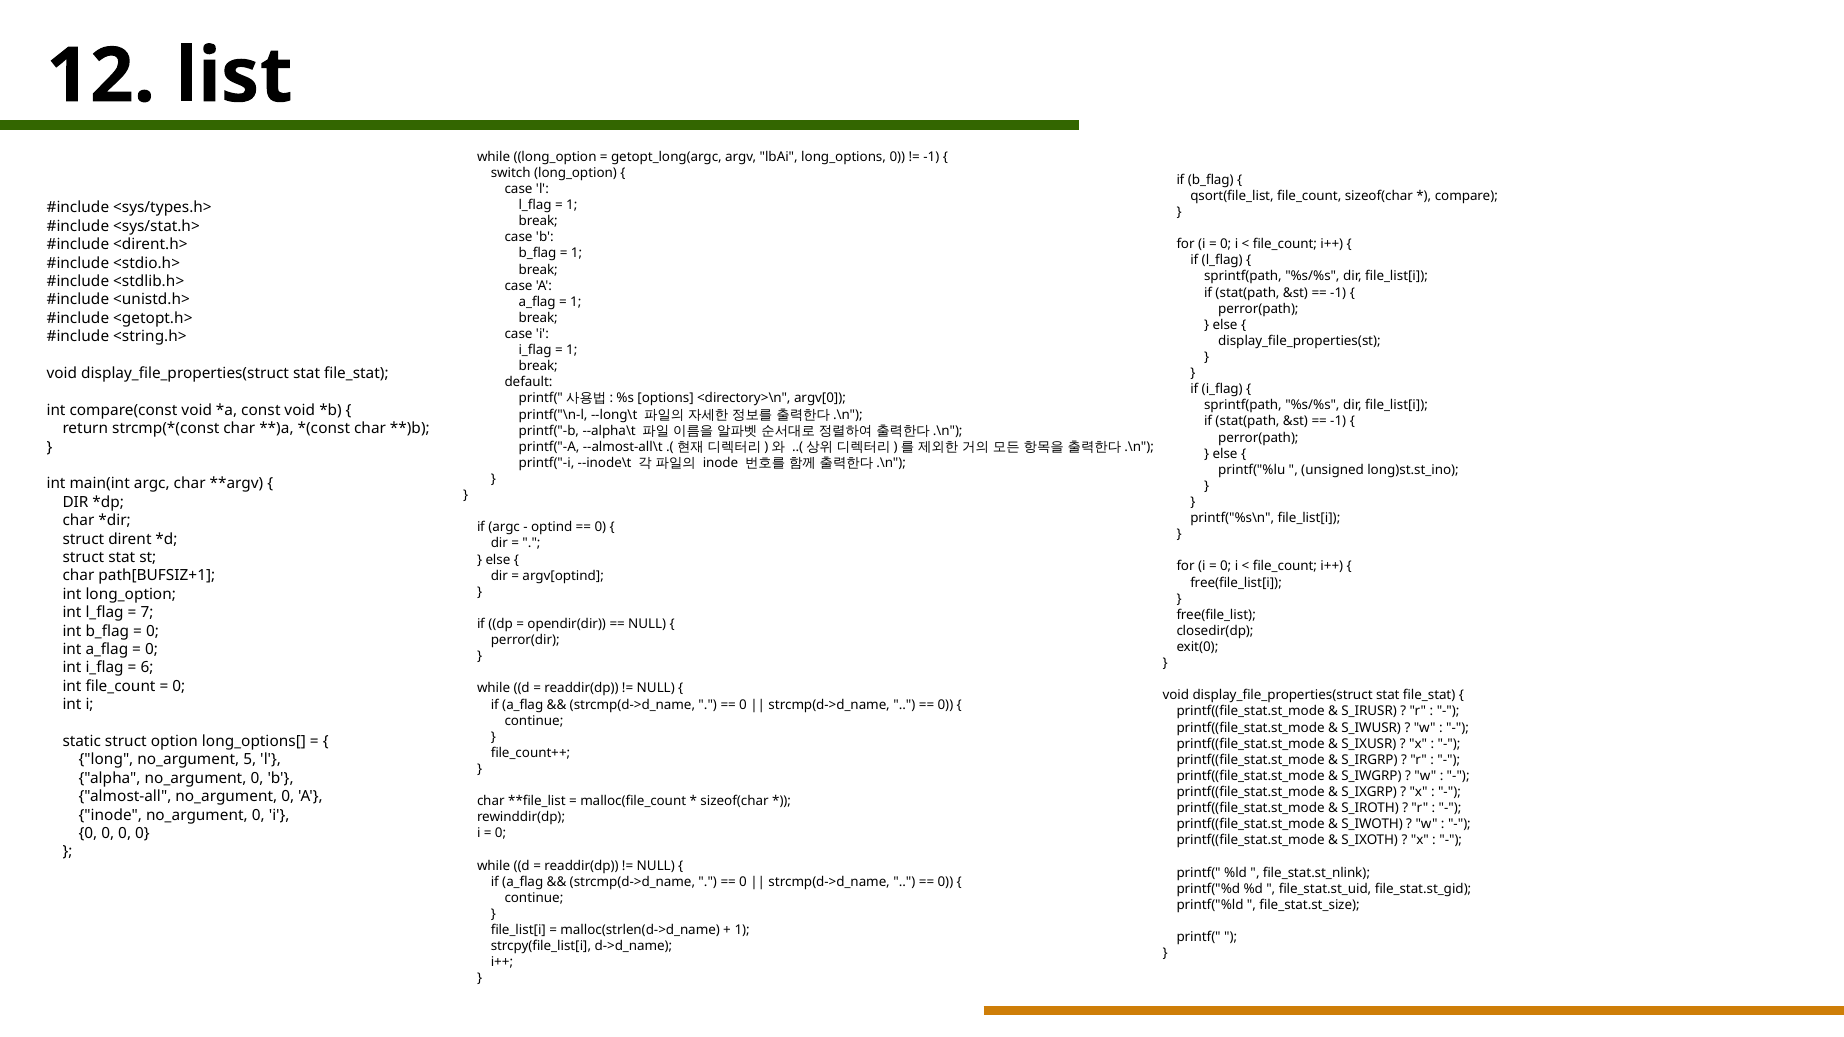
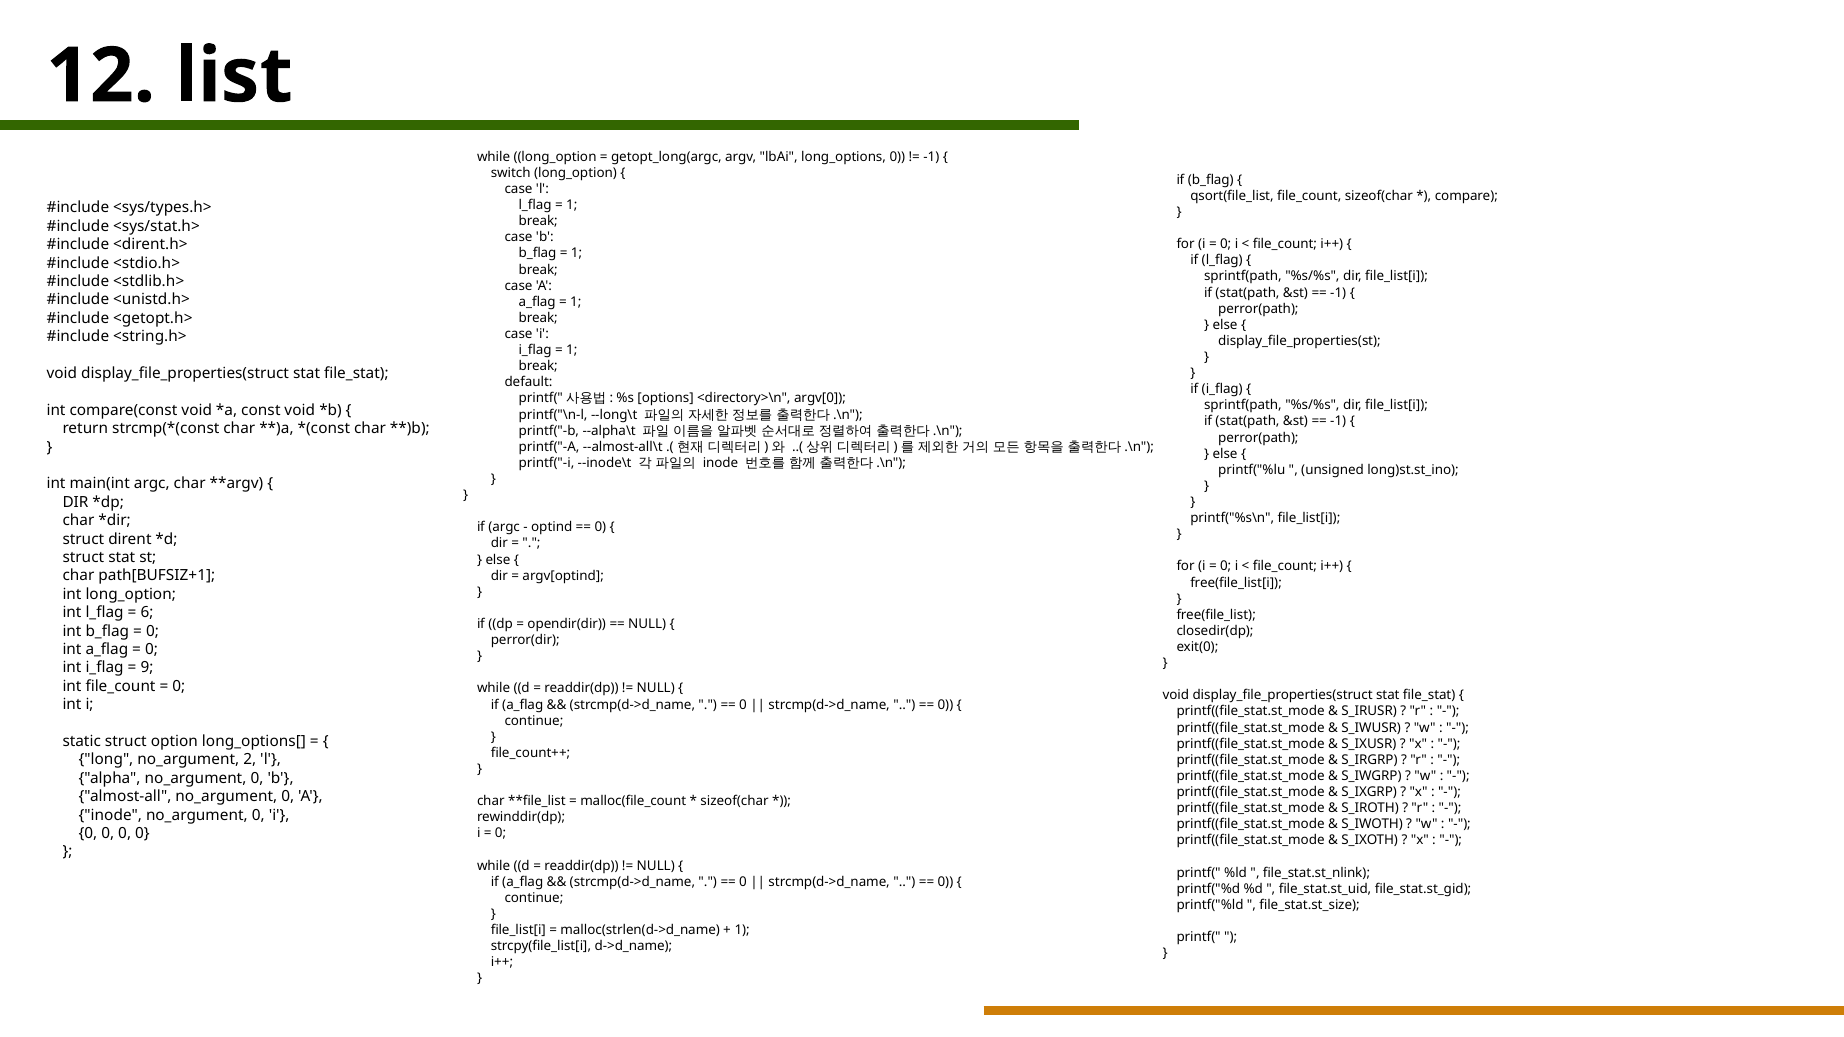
7: 7 -> 6 (147, 613)
6: 6 -> 9 (147, 668)
5: 5 -> 2 (250, 760)
